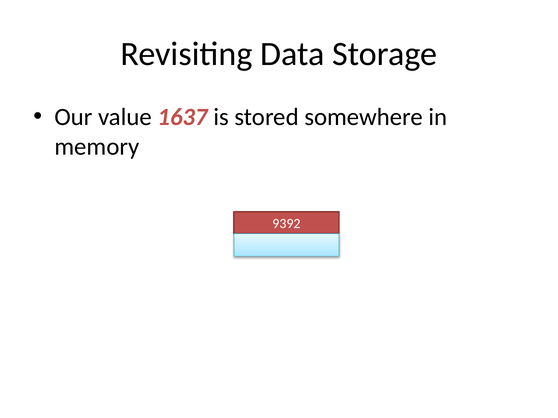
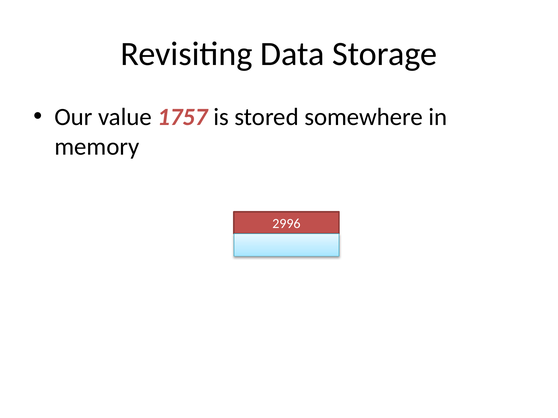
1637: 1637 -> 1757 (183, 117)
9392: 9392 -> 2996 (286, 224)
